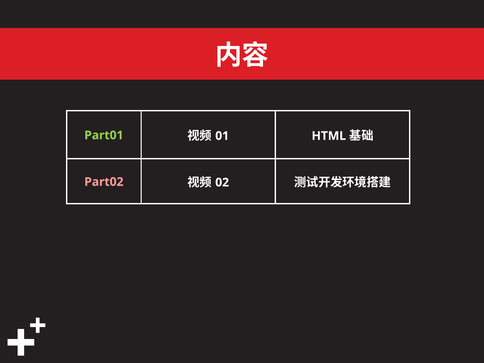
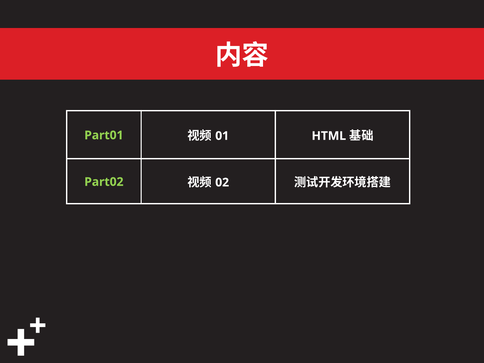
Part02 colour: pink -> light green (104, 182)
